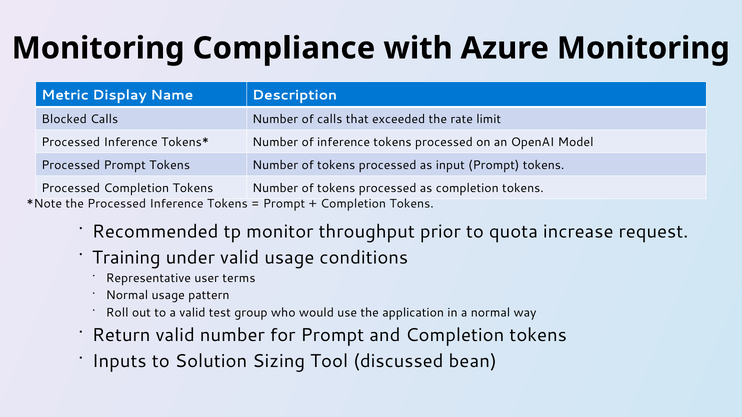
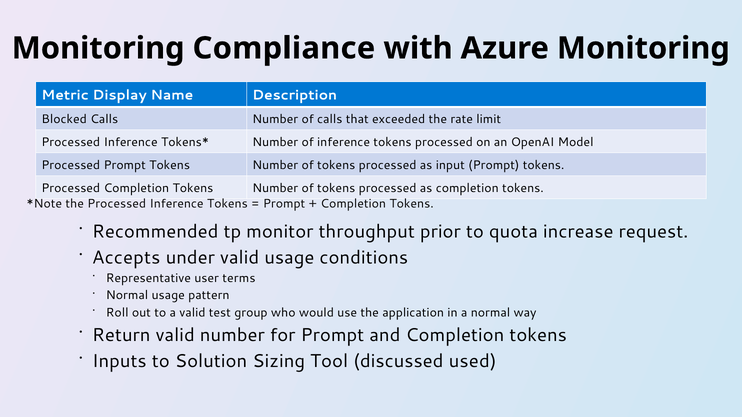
Training: Training -> Accepts (126, 258)
bean: bean -> used (473, 361)
